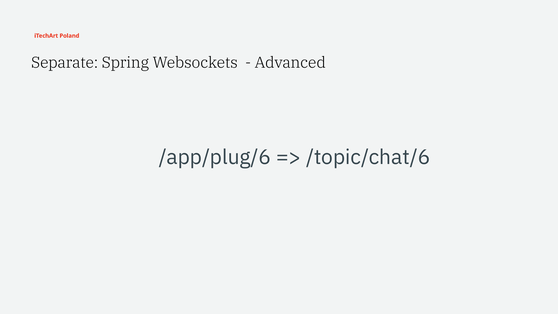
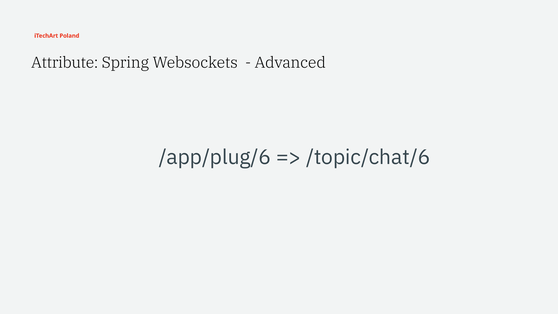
Separate: Separate -> Attribute (65, 63)
